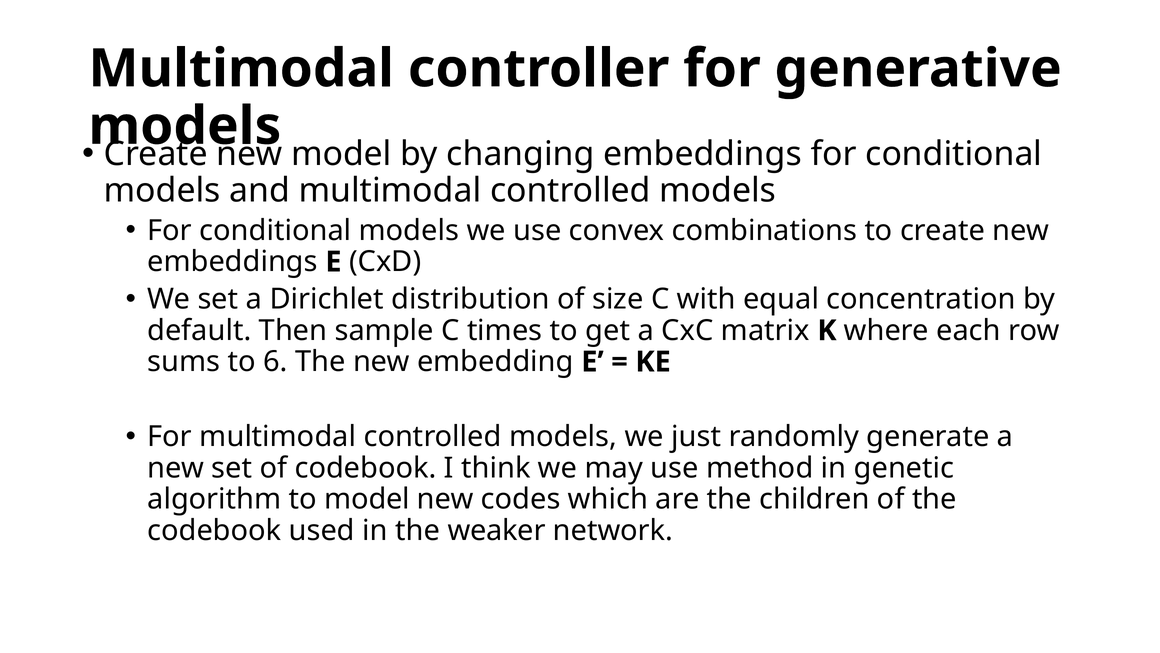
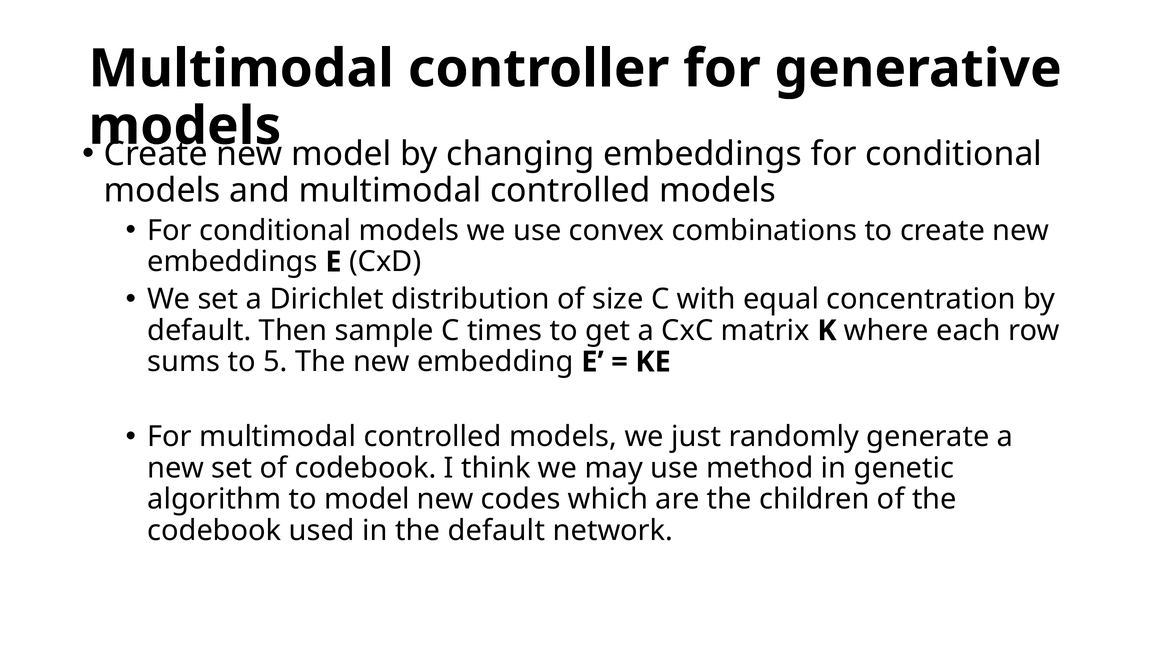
6: 6 -> 5 (275, 362)
the weaker: weaker -> default (496, 530)
